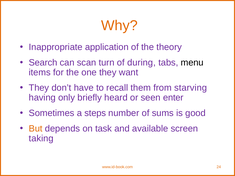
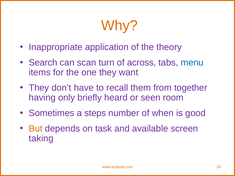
during: during -> across (142, 63)
menu colour: black -> blue (192, 63)
starving: starving -> together (191, 88)
enter: enter -> room (173, 98)
sums: sums -> when (163, 113)
